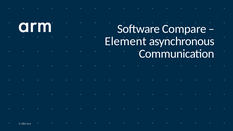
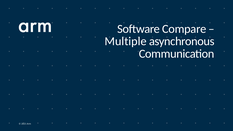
Element: Element -> Multiple (126, 41)
